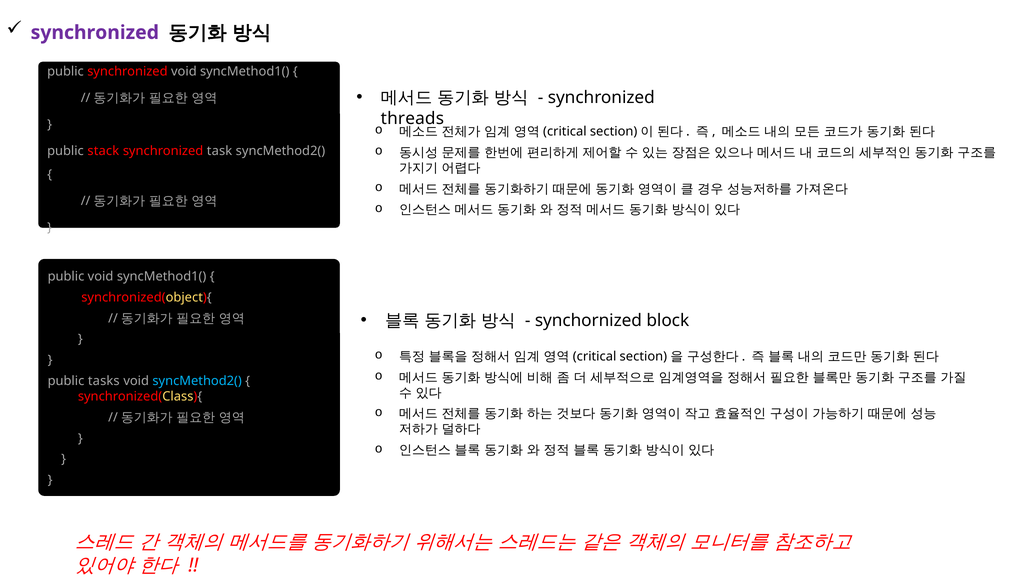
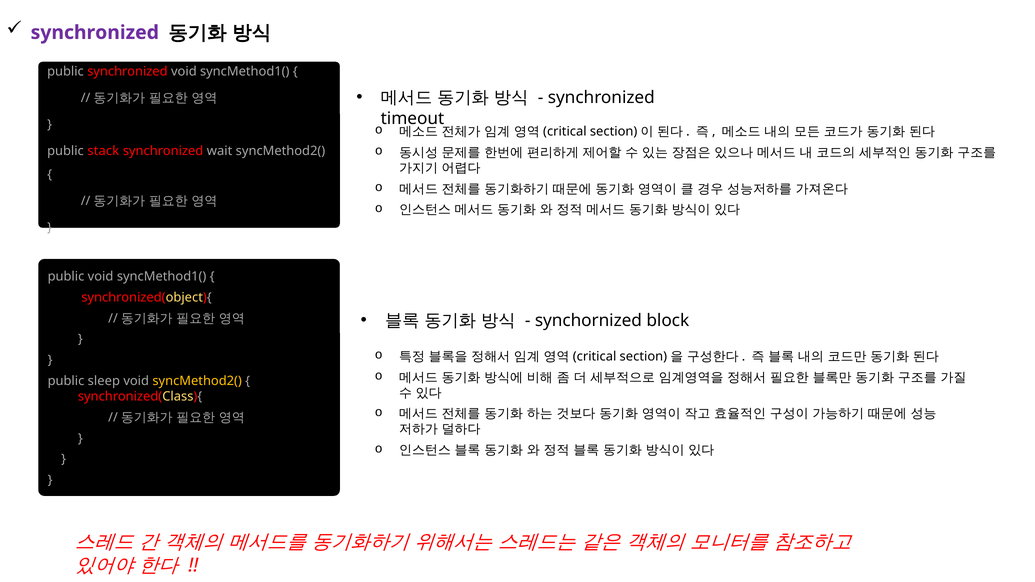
threads: threads -> timeout (412, 118)
task: task -> wait (220, 151)
tasks: tasks -> sleep (104, 381)
syncMethod2( colour: light blue -> yellow (197, 381)
